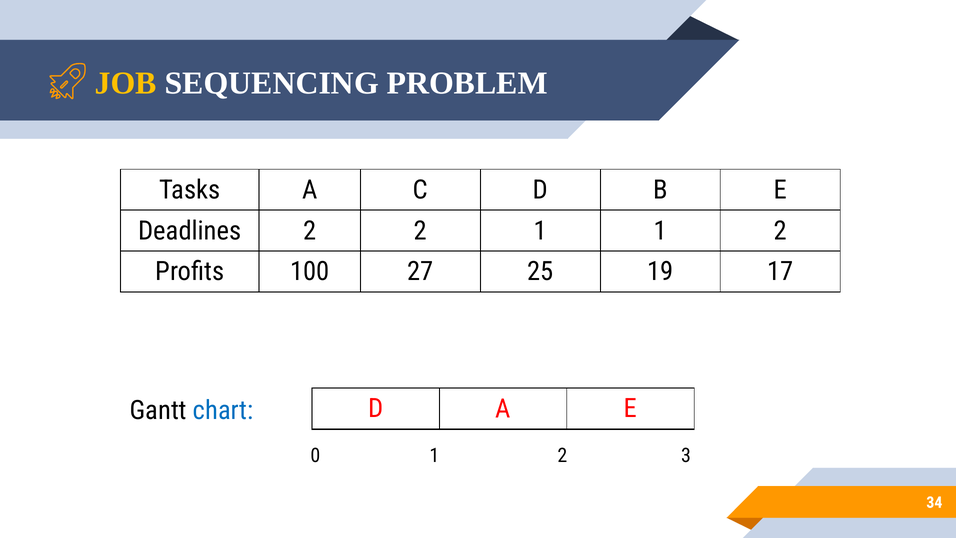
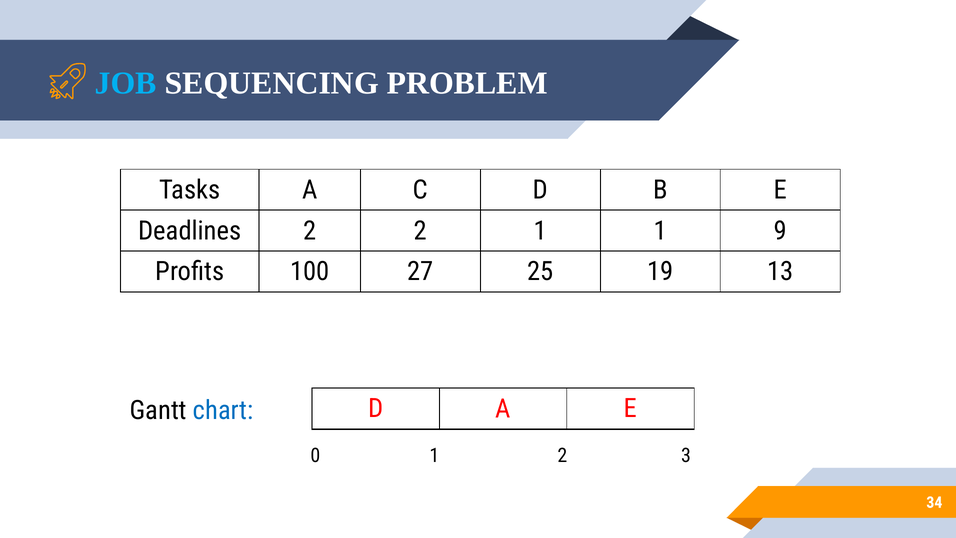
JOB colour: yellow -> light blue (126, 83)
1 1 2: 2 -> 9 (780, 231)
17: 17 -> 13 (780, 272)
